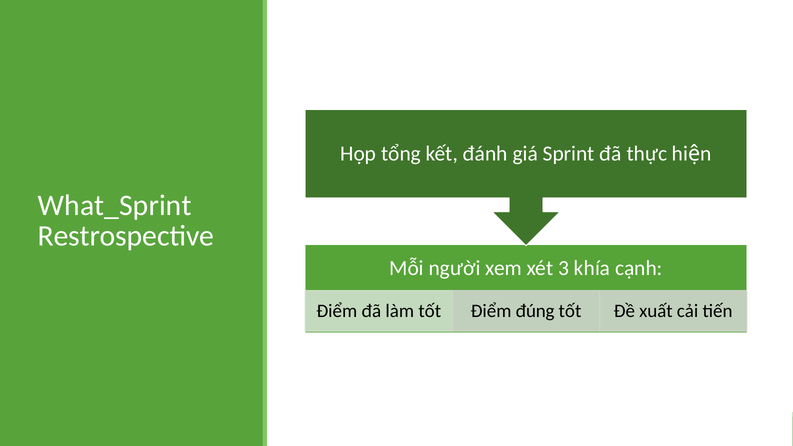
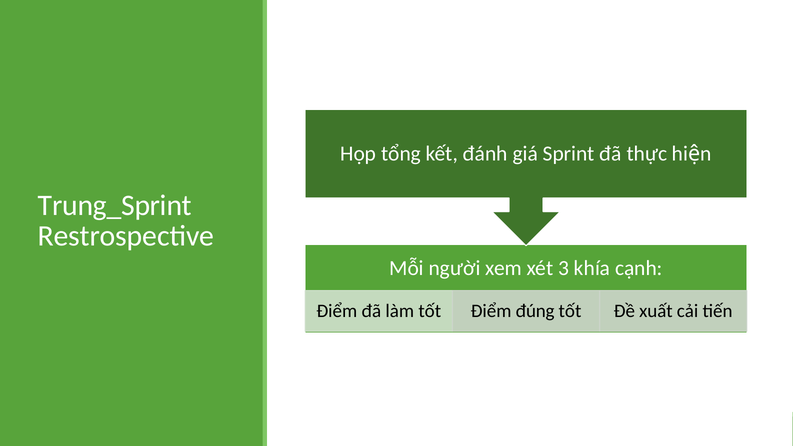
What_Sprint: What_Sprint -> Trung_Sprint (115, 205)
